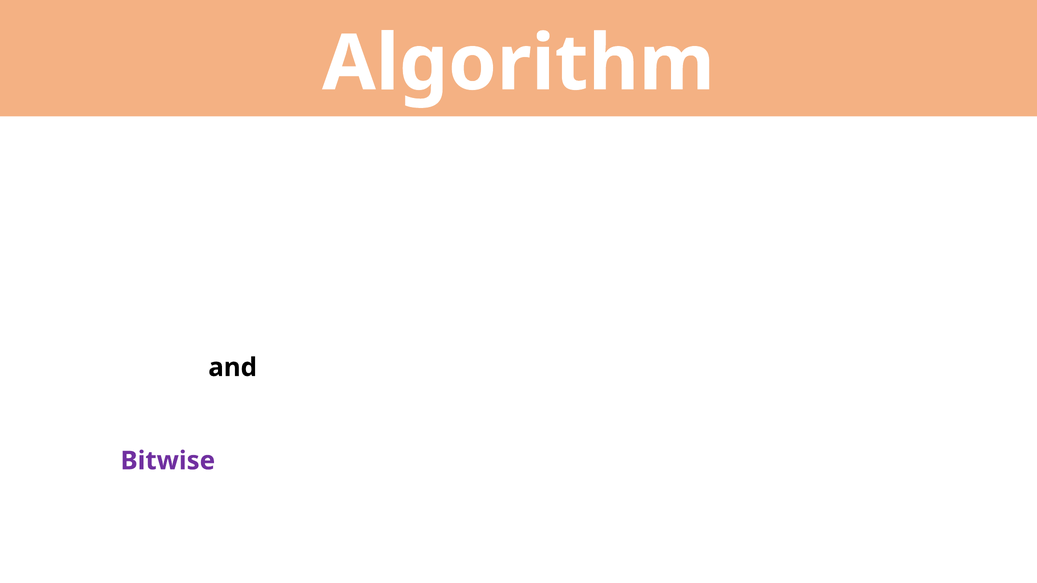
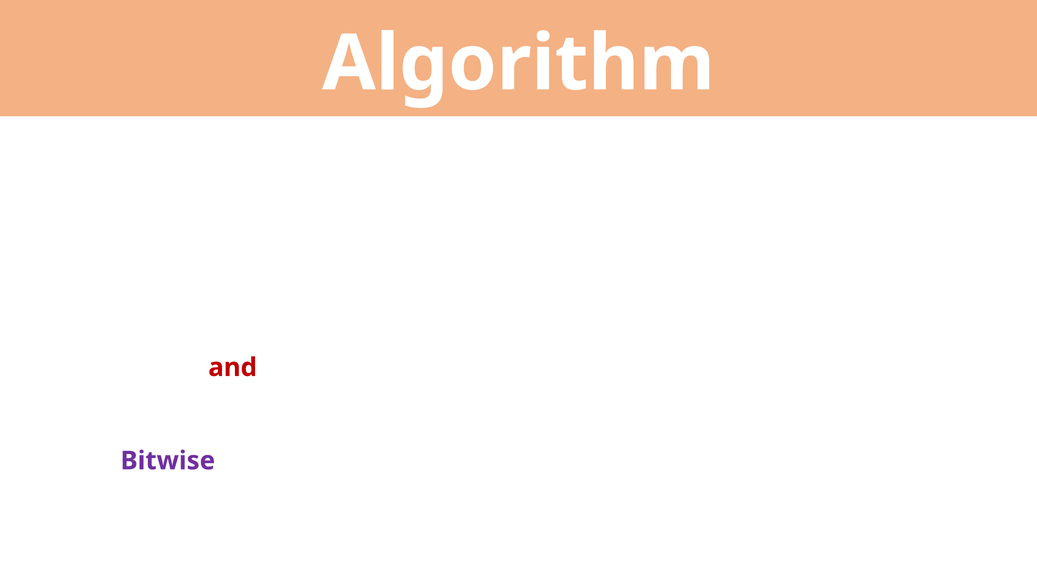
and colour: black -> red (233, 368)
